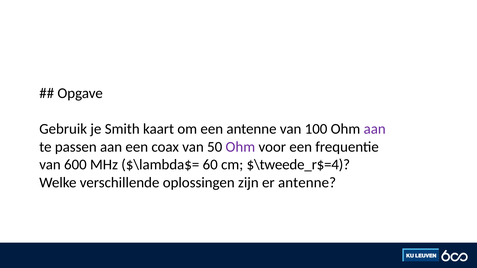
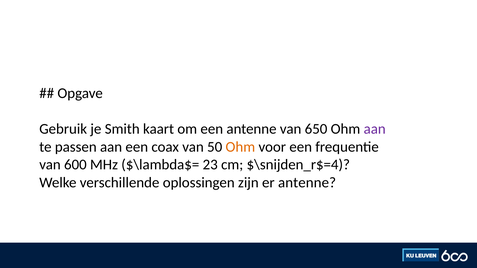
100: 100 -> 650 (316, 129)
Ohm colour: purple -> orange (240, 147)
60: 60 -> 23 (210, 165)
$\tweede_r$=4: $\tweede_r$=4 -> $\snijden_r$=4 (298, 165)
